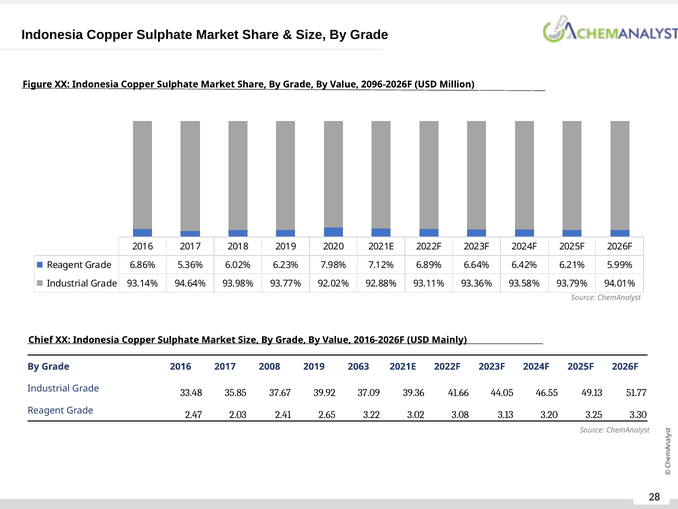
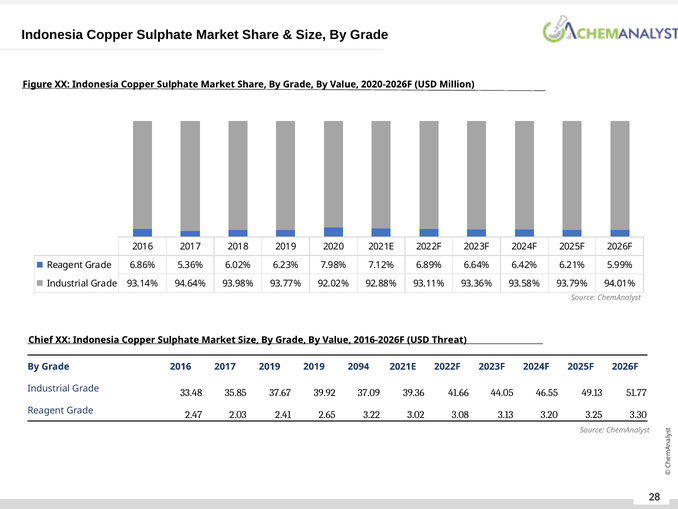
2096-2026F: 2096-2026F -> 2020-2026F (387, 84)
Mainly: Mainly -> Threat (449, 340)
2017 2008: 2008 -> 2019 (270, 366)
2063: 2063 -> 2094 (358, 366)
